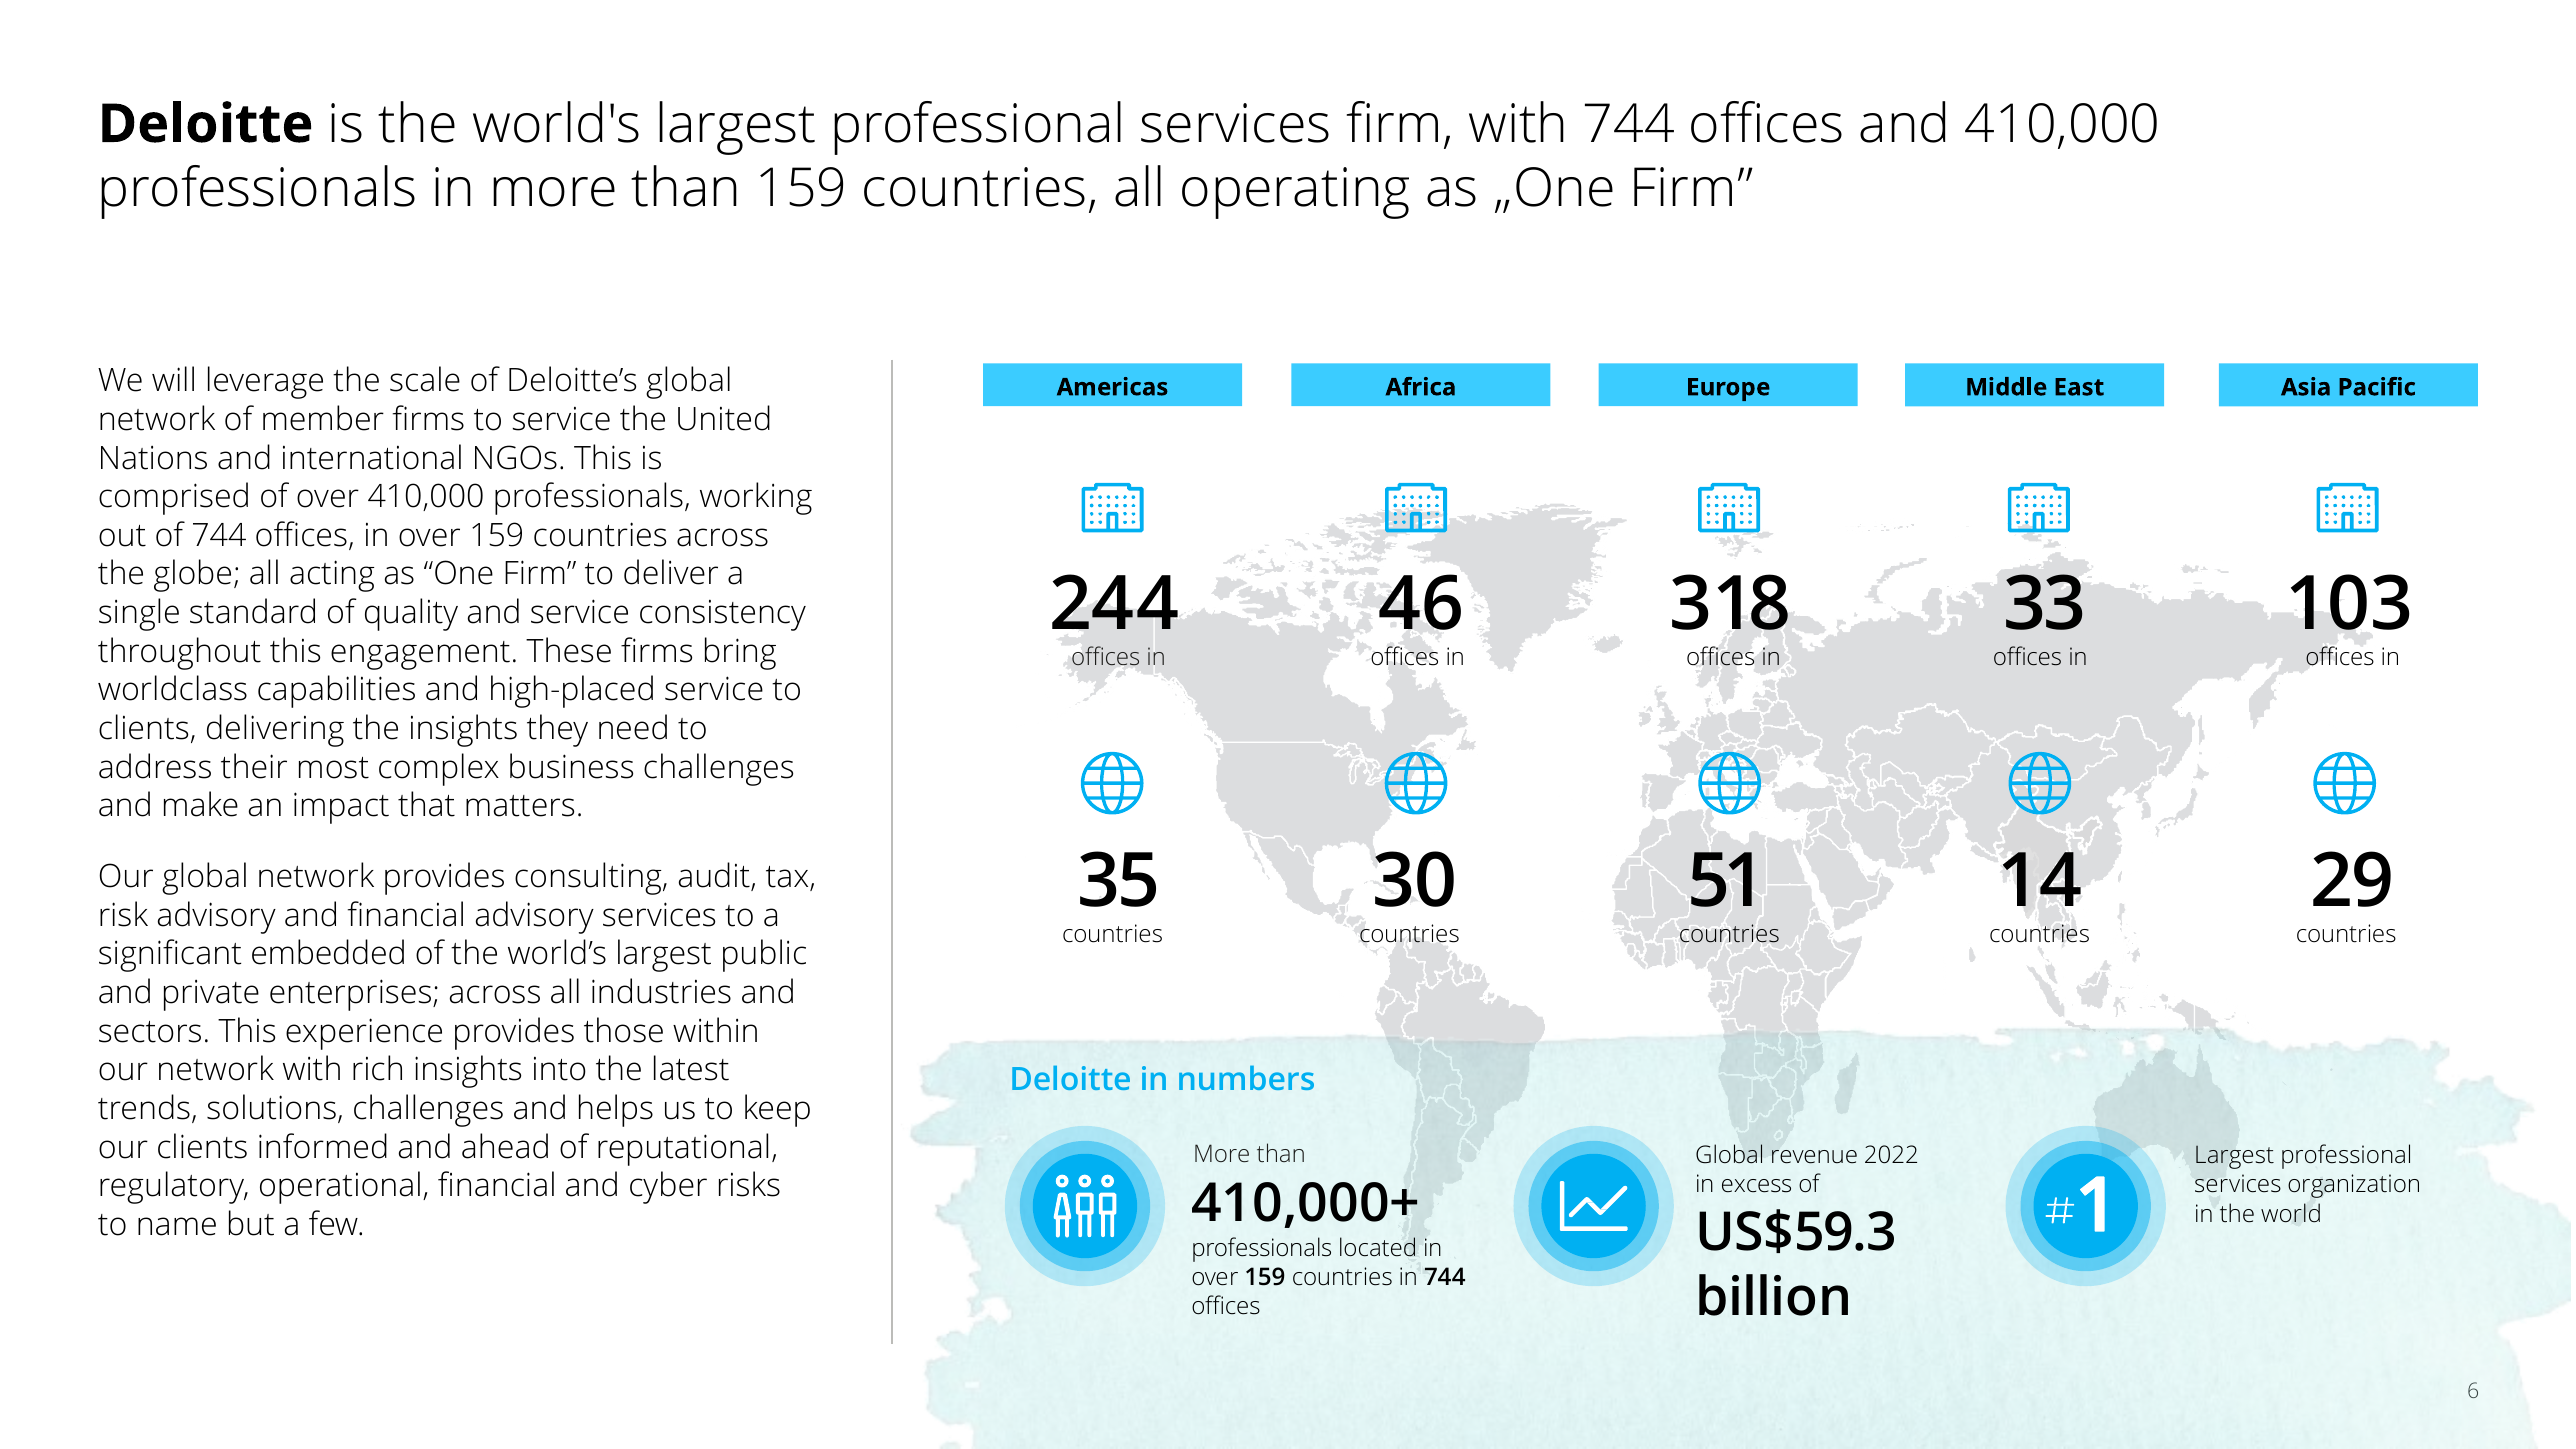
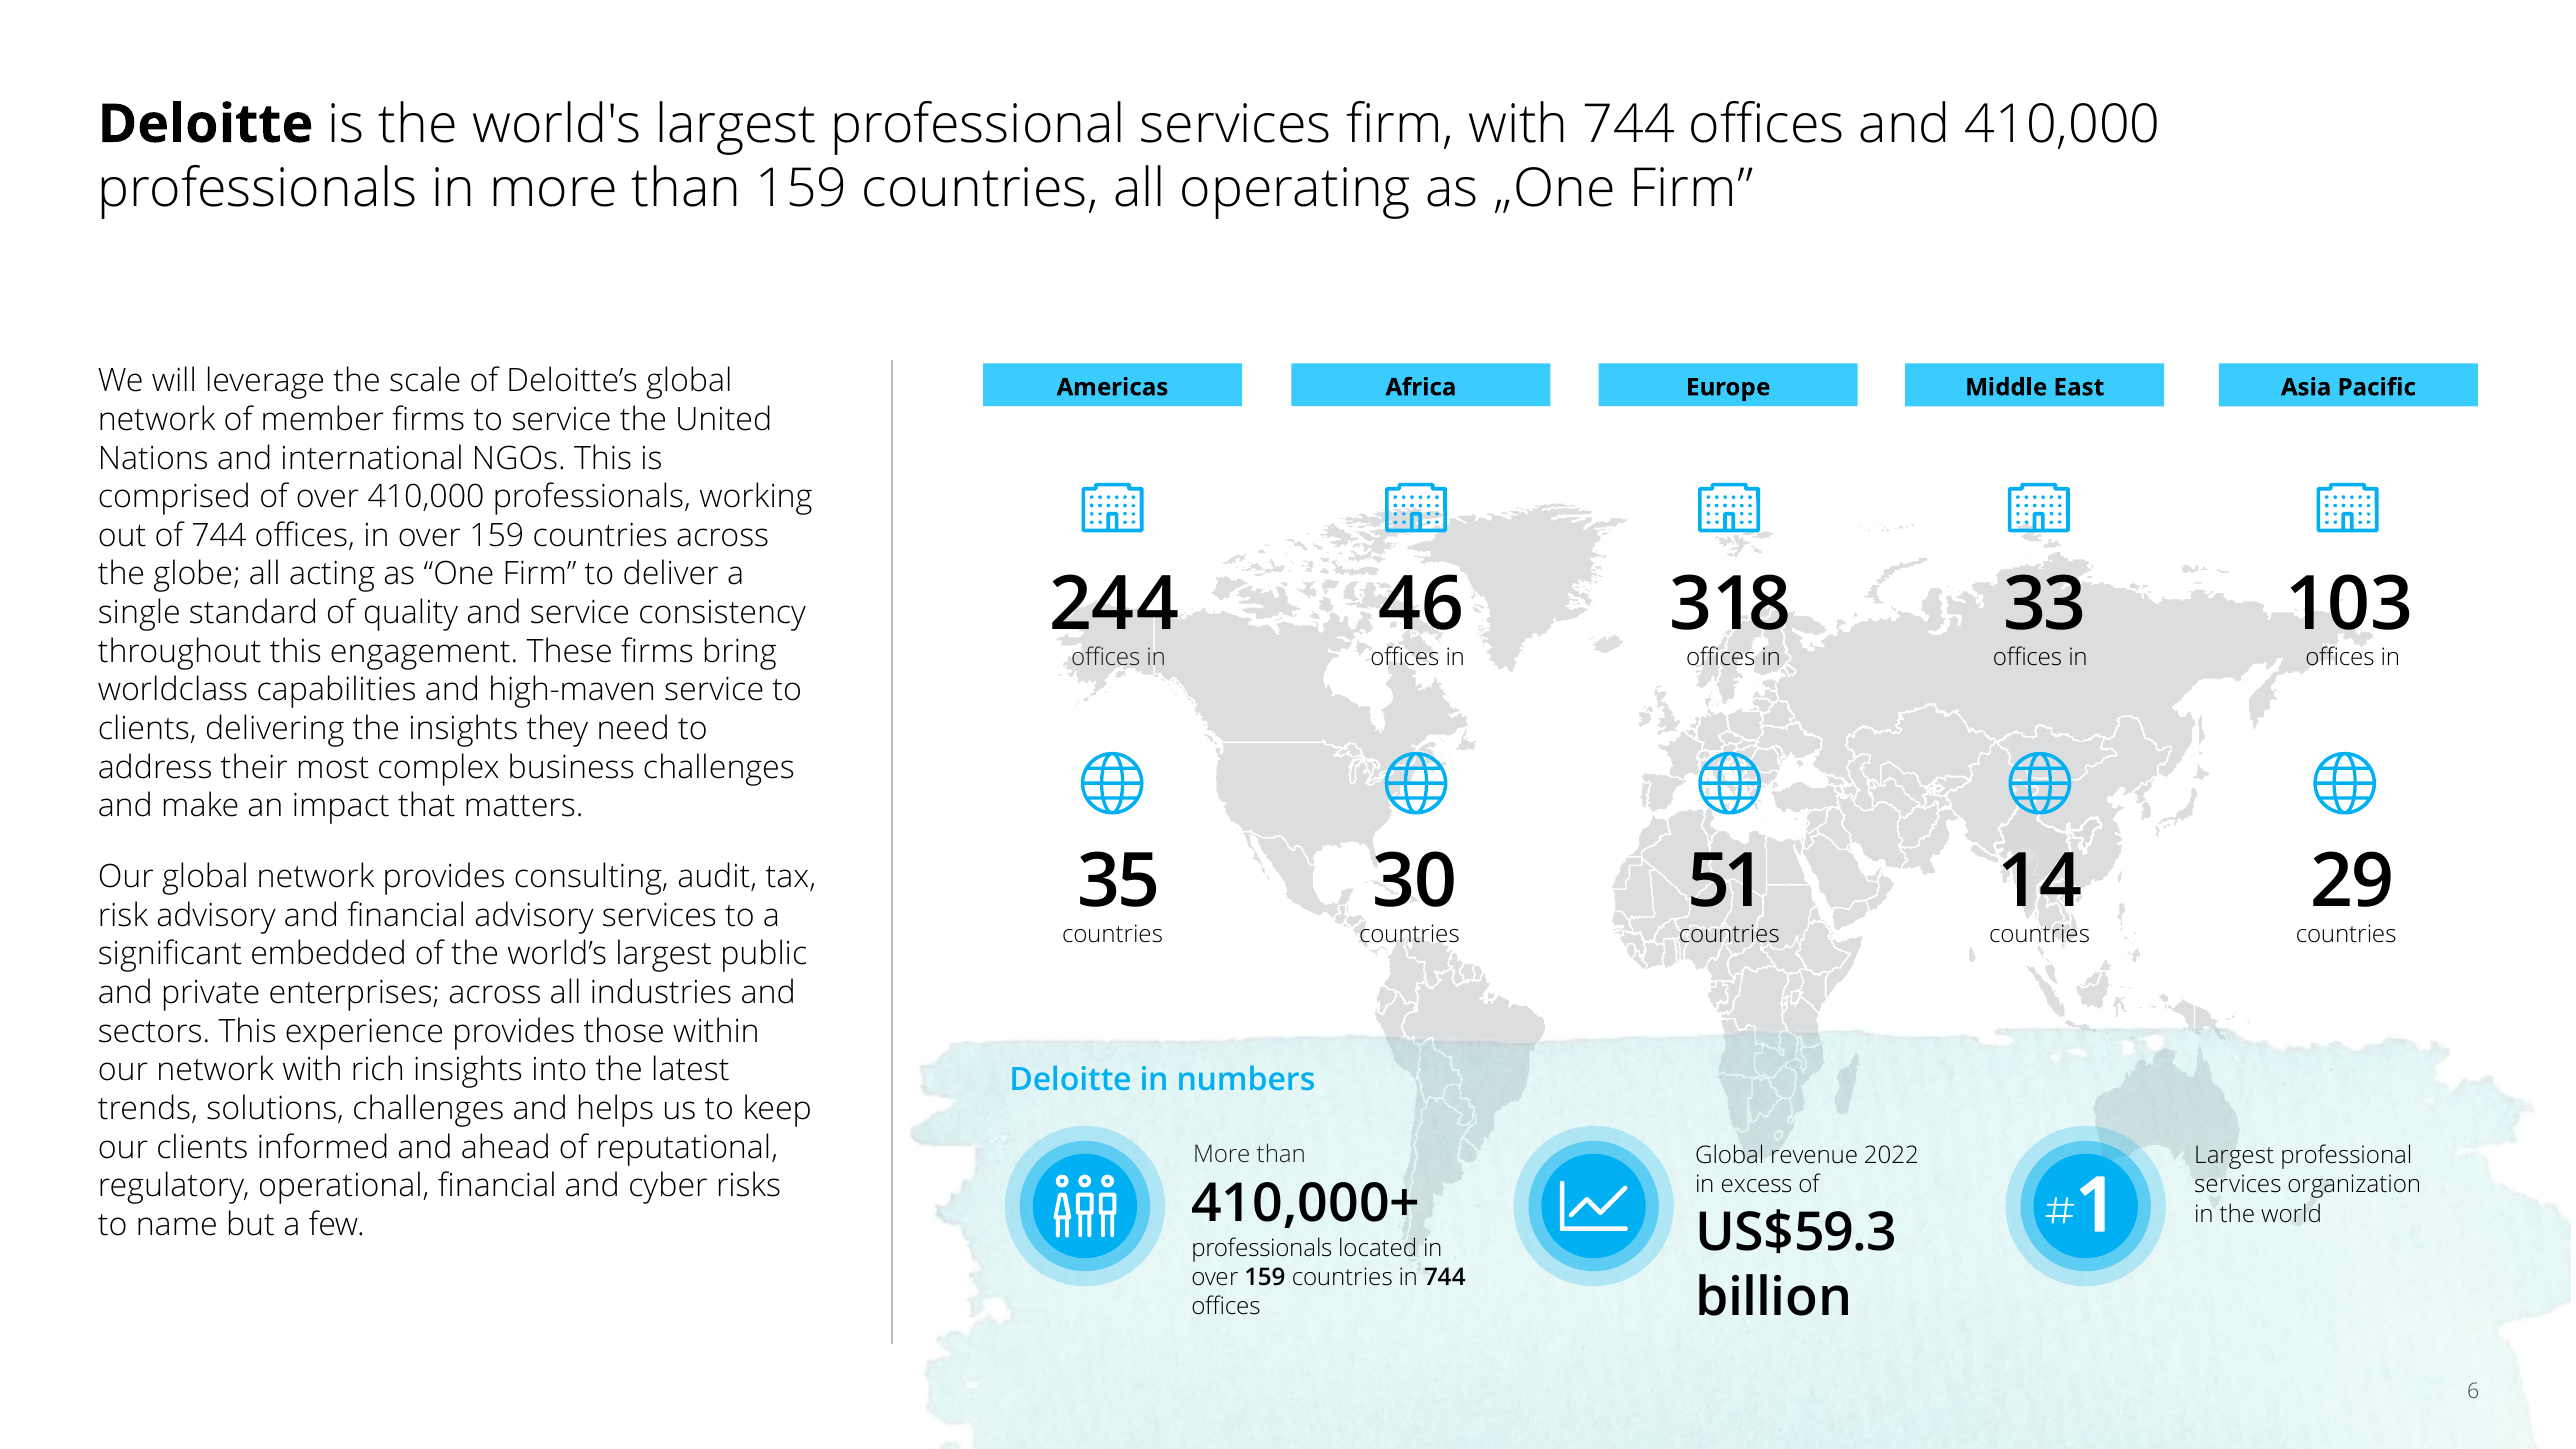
high-placed: high-placed -> high-maven (572, 690)
